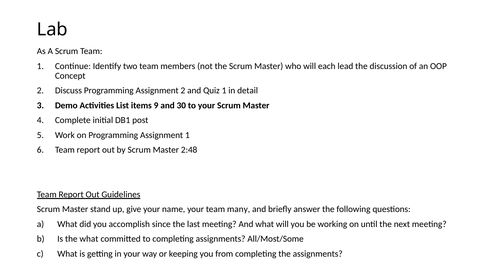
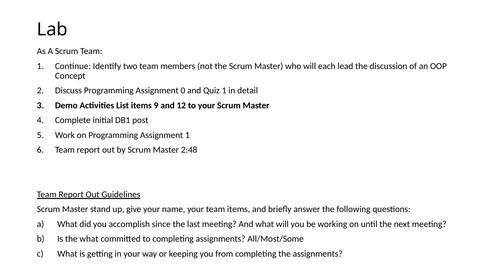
Assignment 2: 2 -> 0 (183, 91)
30: 30 -> 12 (181, 106)
team many: many -> items (239, 209)
